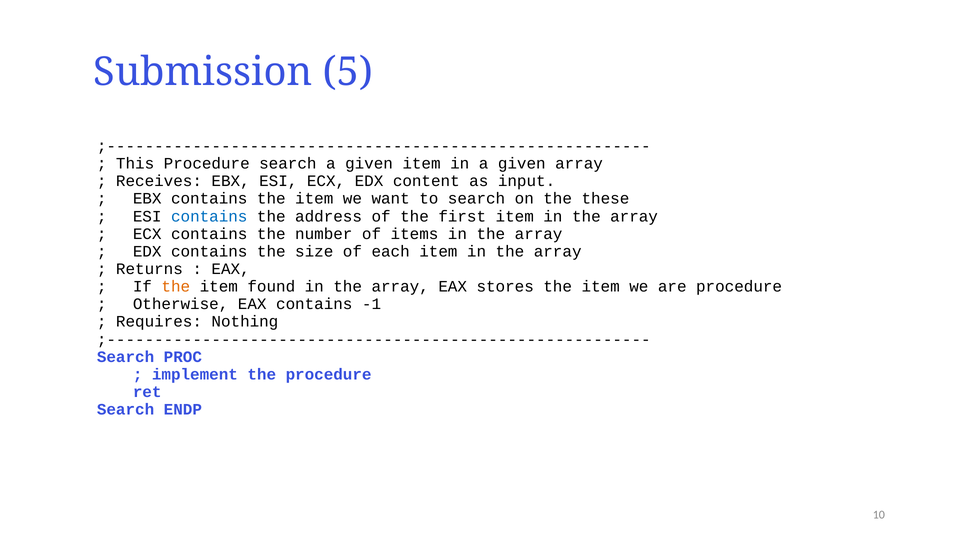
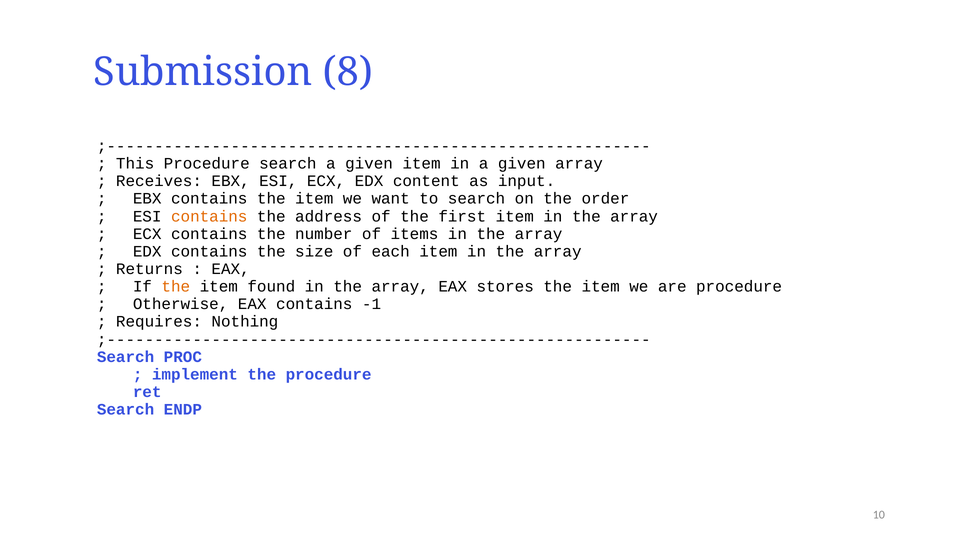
5: 5 -> 8 (348, 72)
these: these -> order (605, 199)
contains colour: blue -> orange (209, 216)
